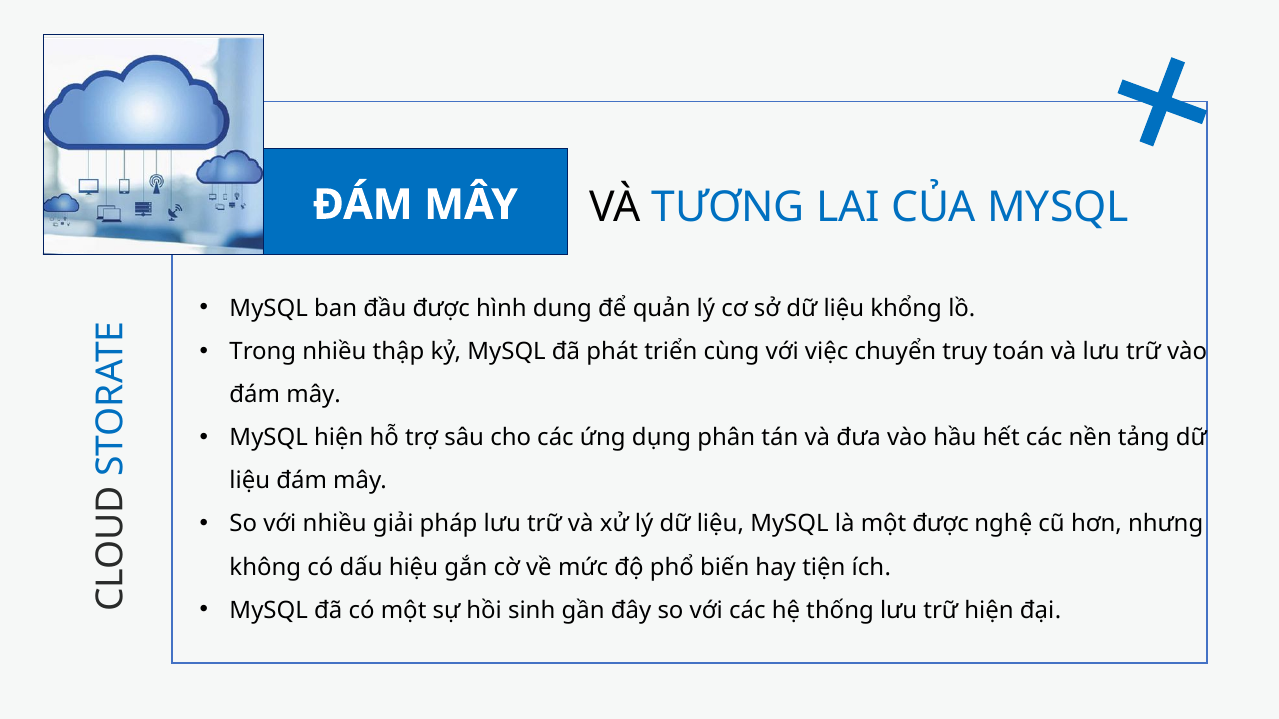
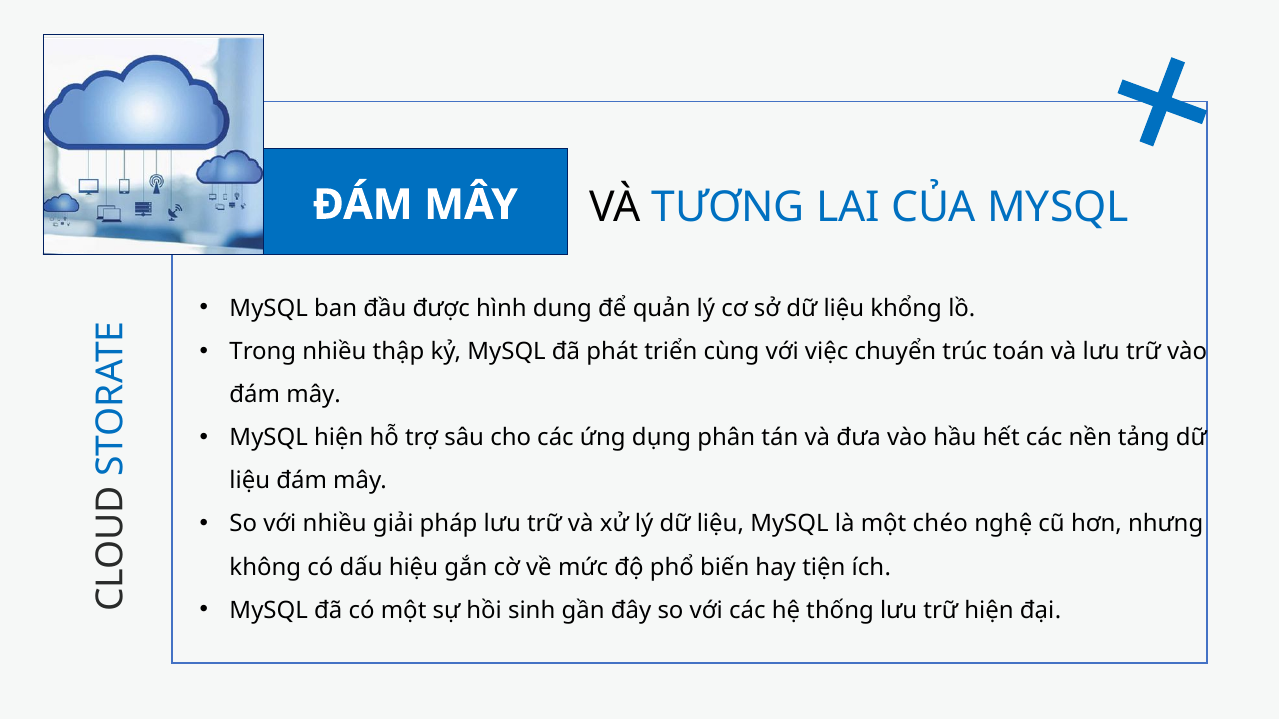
truy: truy -> trúc (965, 352)
một được: được -> chéo (940, 524)
